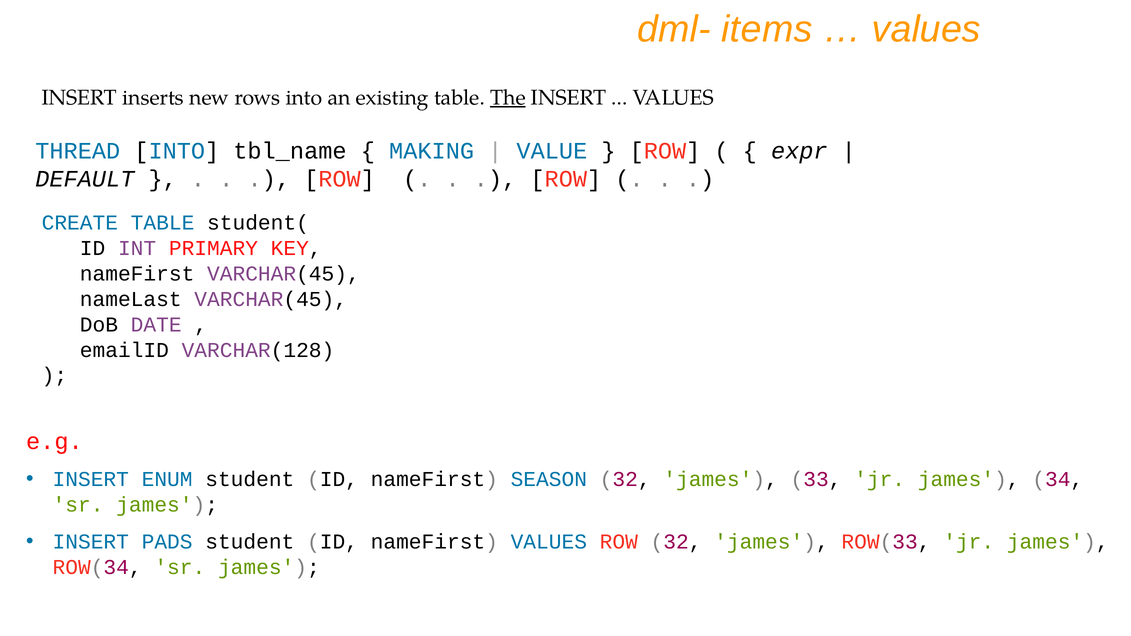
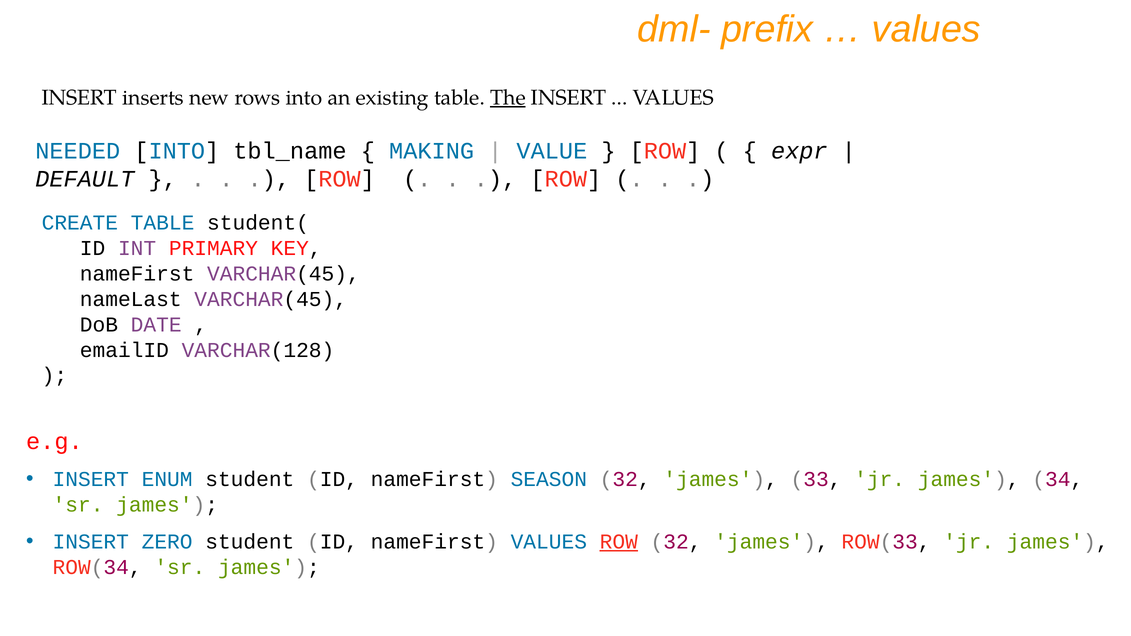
items: items -> prefix (767, 29)
THREAD: THREAD -> NEEDED (78, 151)
PADS: PADS -> ZERO (167, 542)
ROW underline: none -> present (619, 542)
